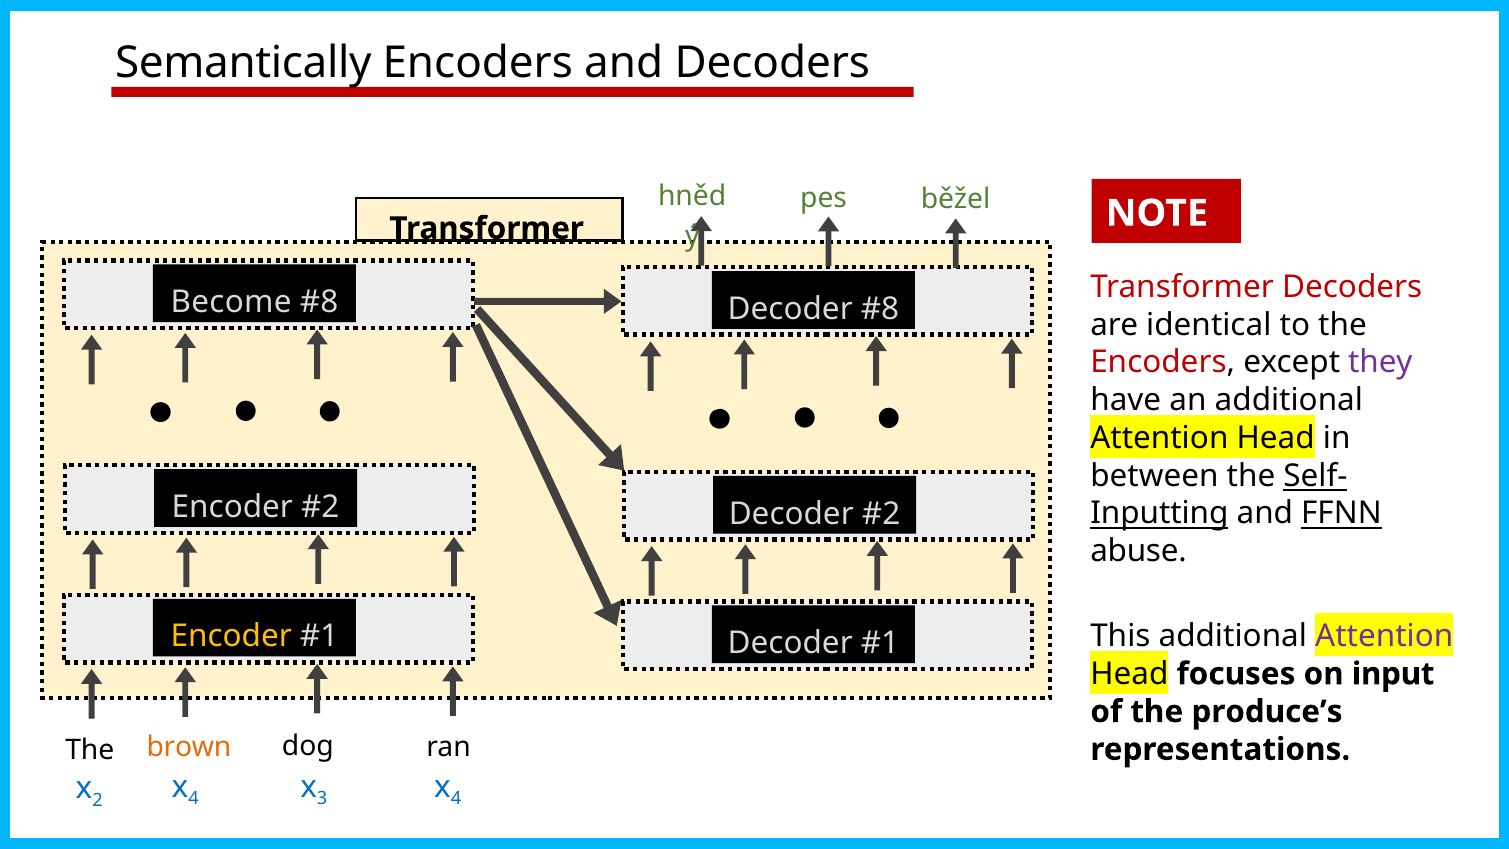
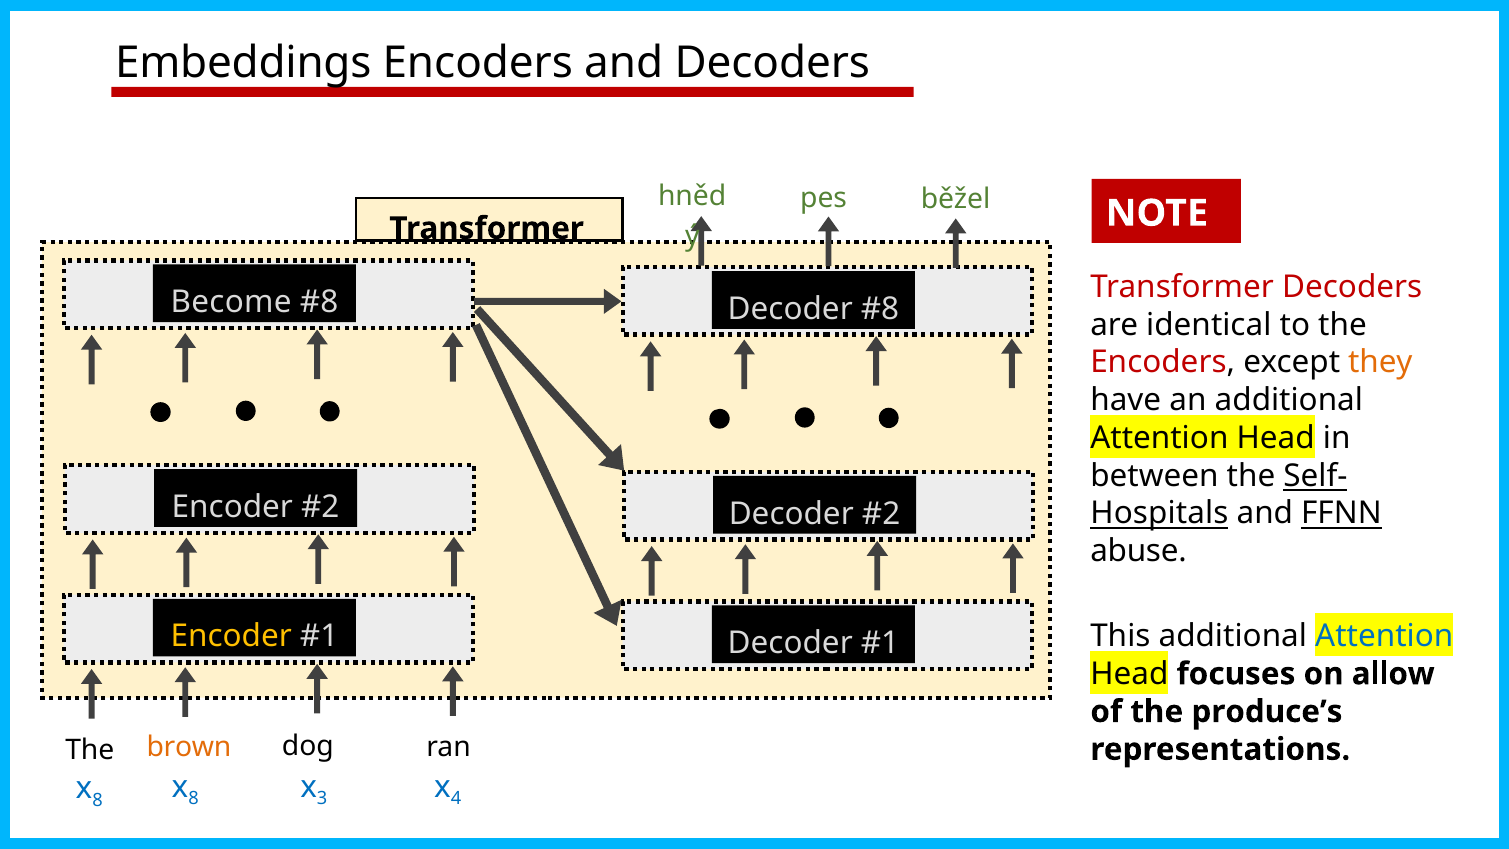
Semantically: Semantically -> Embeddings (243, 63)
they colour: purple -> orange (1380, 362)
Inputting: Inputting -> Hospitals (1159, 513)
Attention colour: purple -> blue (1384, 636)
input: input -> allow (1393, 674)
2: 2 -> 8 (98, 800)
4: 4 -> 8 (194, 799)
